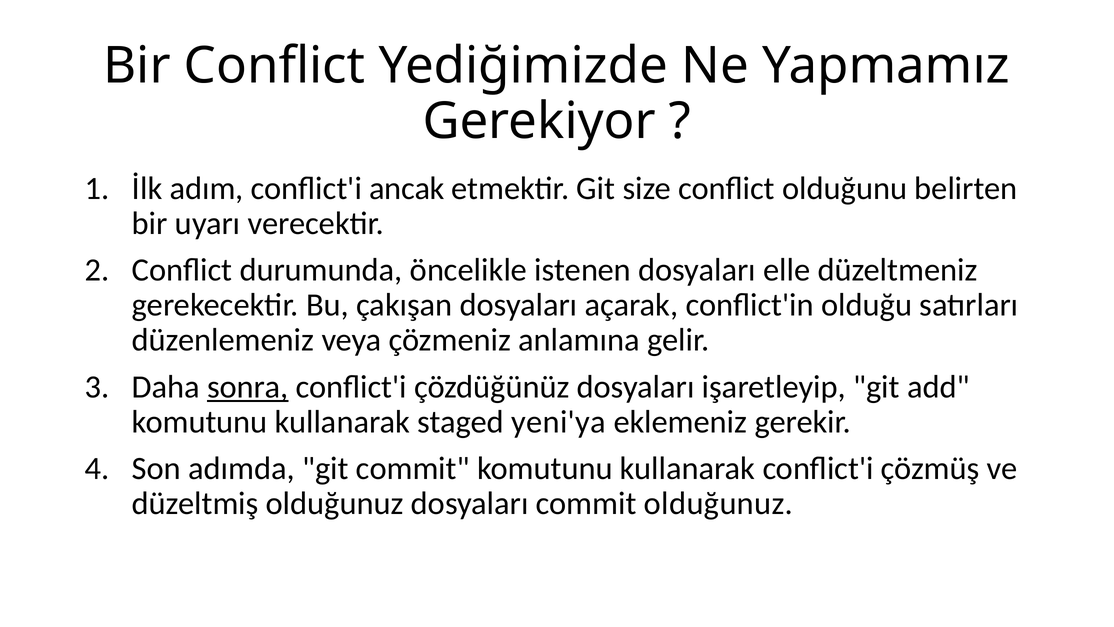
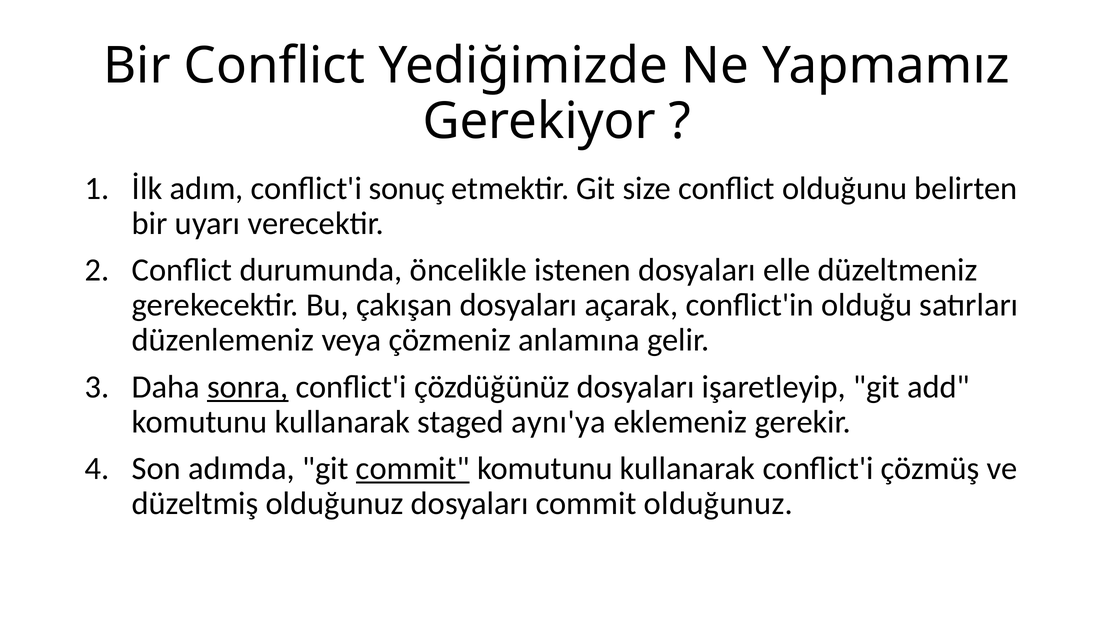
ancak: ancak -> sonuç (407, 188)
yeni'ya: yeni'ya -> aynı'ya (559, 422)
commit underline: none -> present (413, 468)
